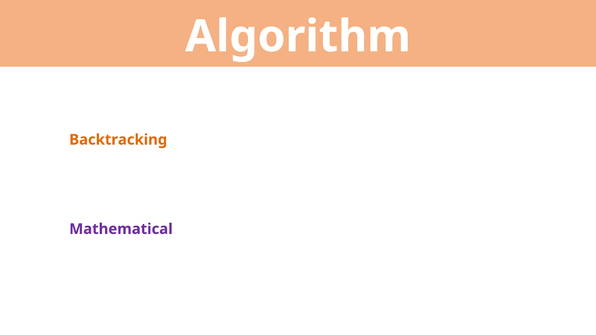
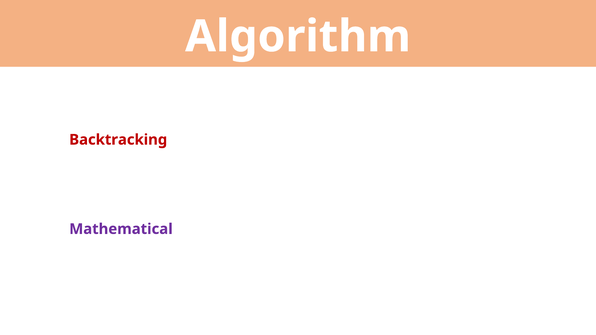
Backtracking colour: orange -> red (118, 140)
